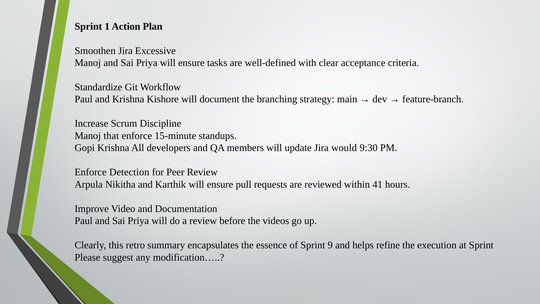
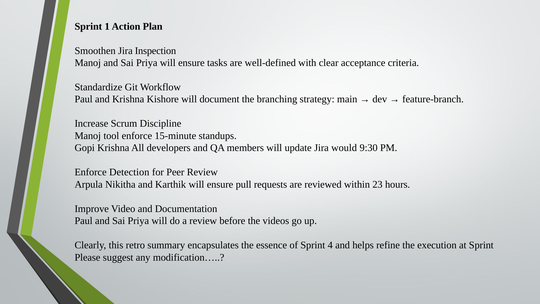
Excessive: Excessive -> Inspection (155, 51)
that: that -> tool (111, 136)
41: 41 -> 23 (377, 184)
9: 9 -> 4 (330, 245)
